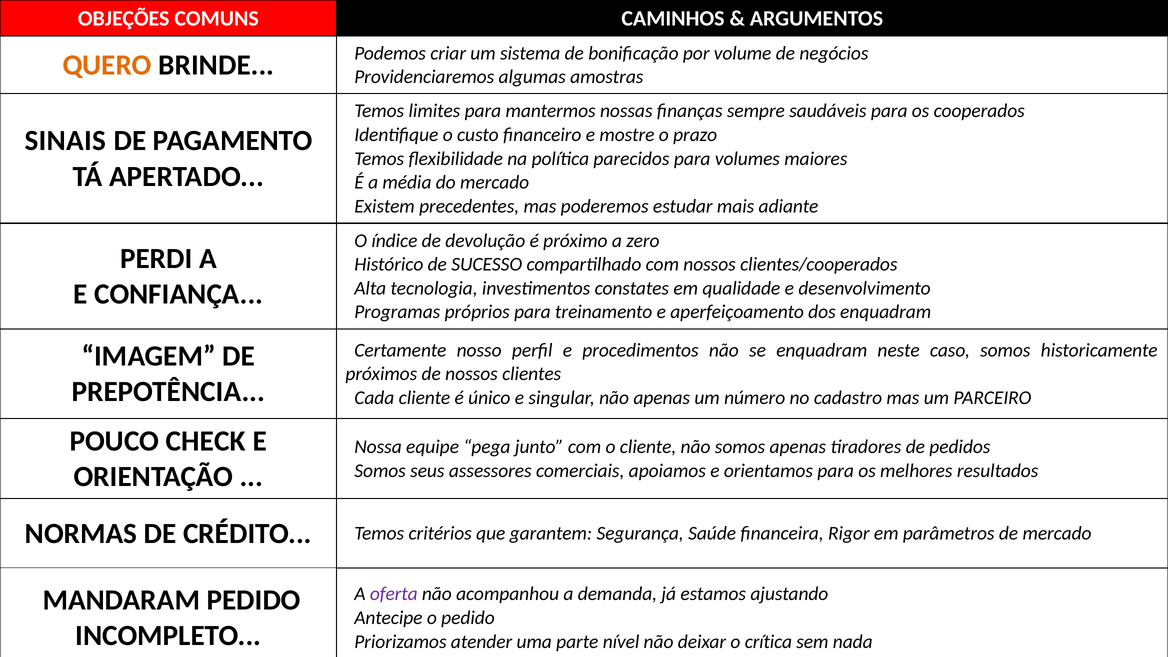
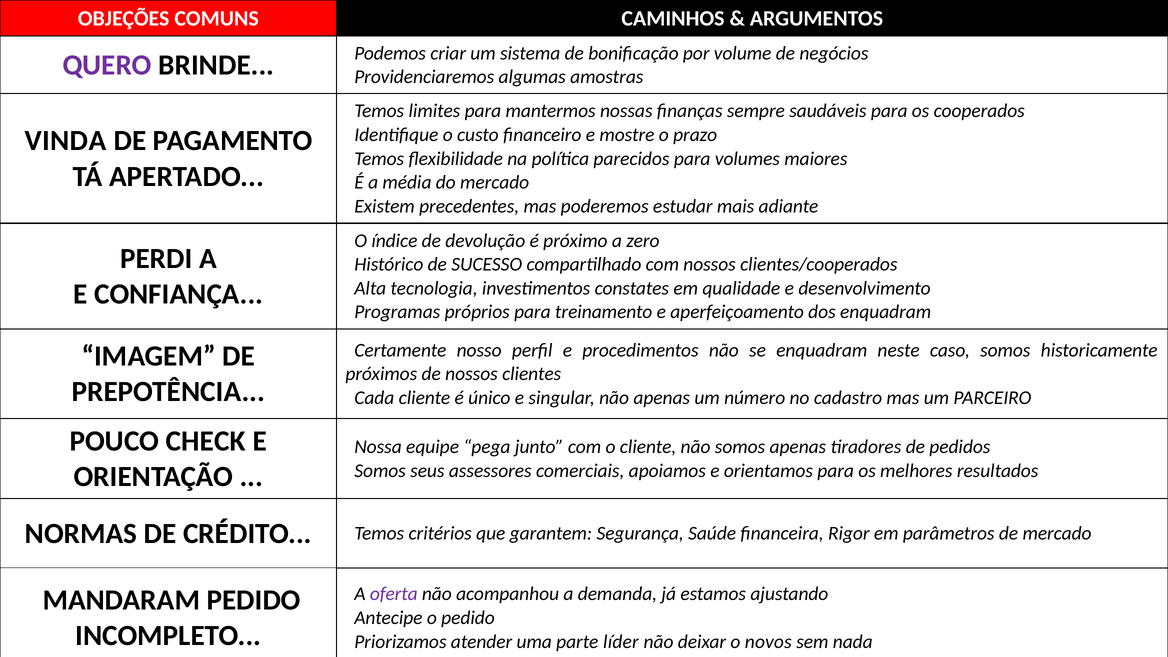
QUERO colour: orange -> purple (107, 65)
SINAIS: SINAIS -> VINDA (65, 141)
nível: nível -> líder (621, 642)
crítica: crítica -> novos (768, 642)
